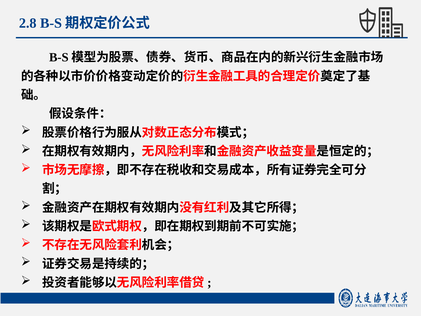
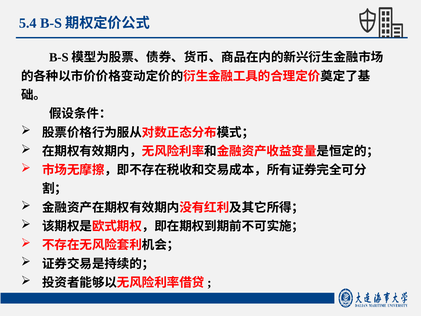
2.8: 2.8 -> 5.4 (28, 23)
